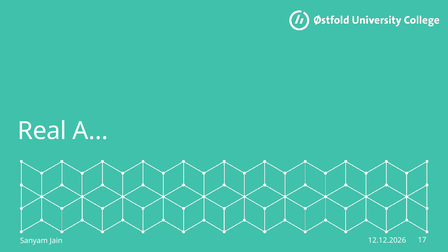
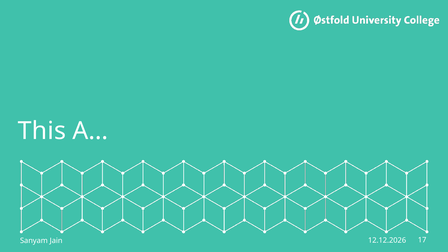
Real: Real -> This (42, 131)
